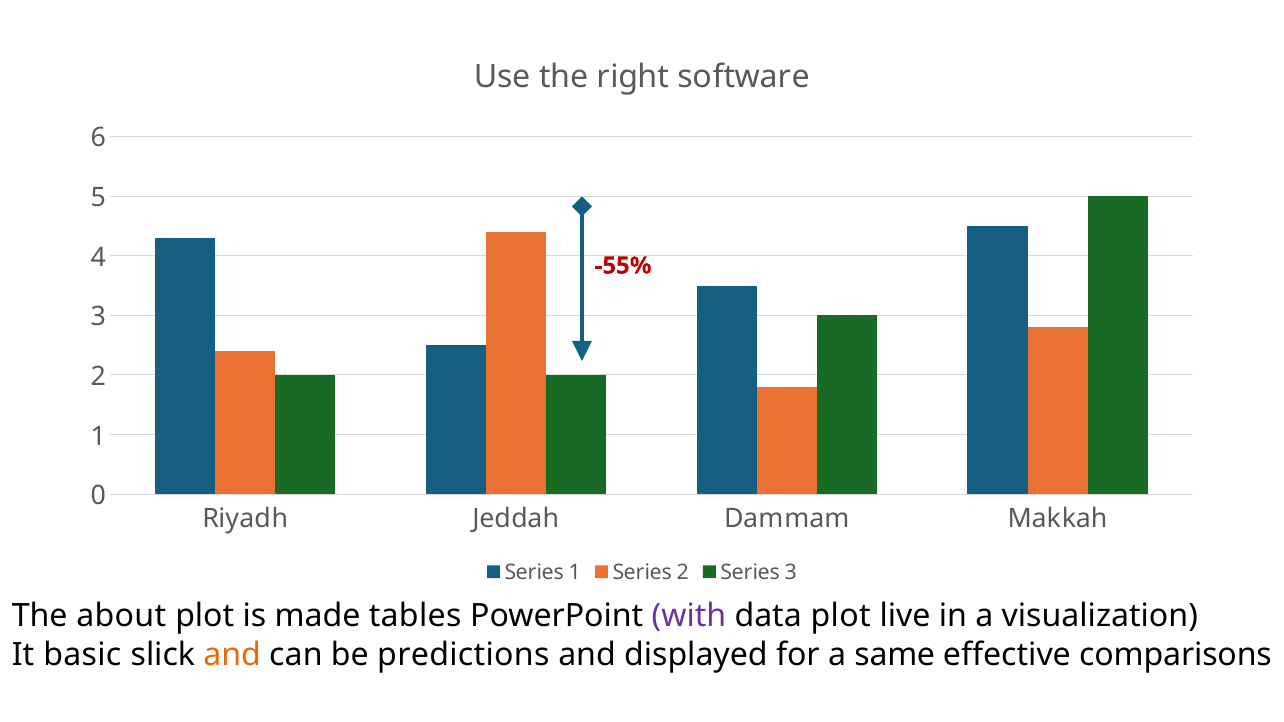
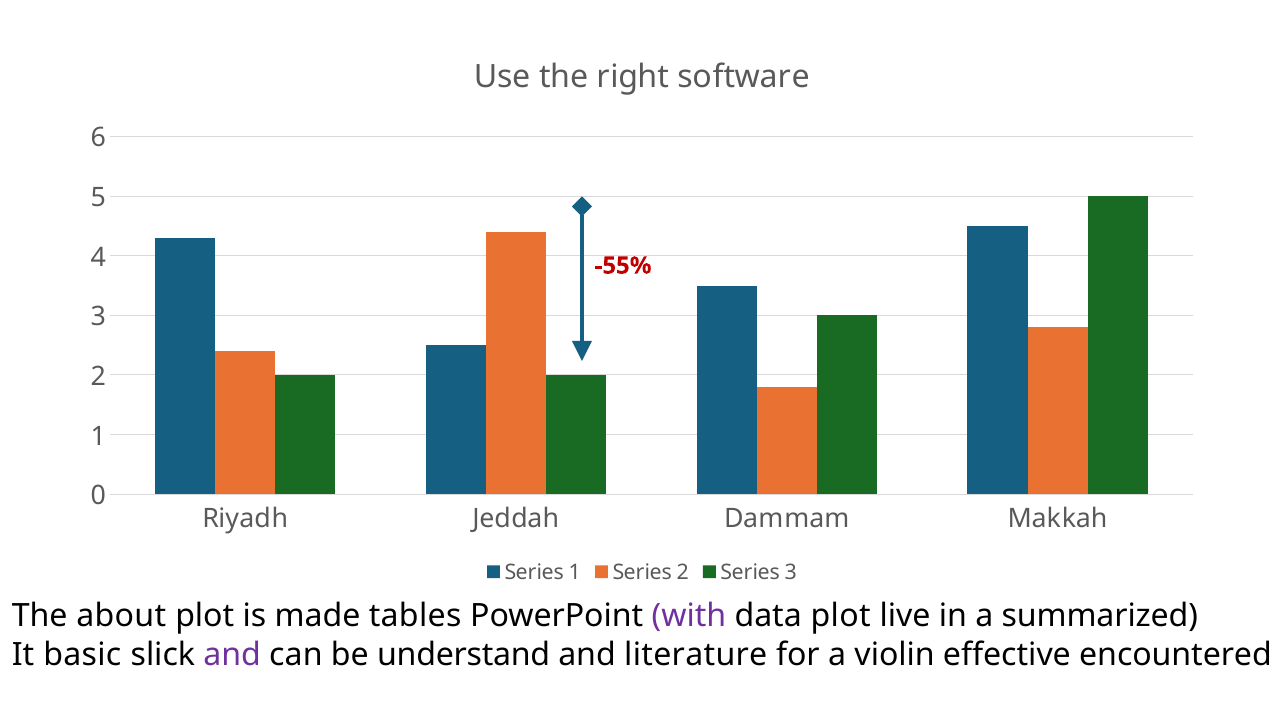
visualization: visualization -> summarized (1100, 617)
and colour: orange -> purple (232, 655)
predictions: predictions -> understand (464, 655)
displayed: displayed -> literature (696, 655)
same: same -> violin (895, 655)
comparisons: comparisons -> encountered (1175, 655)
